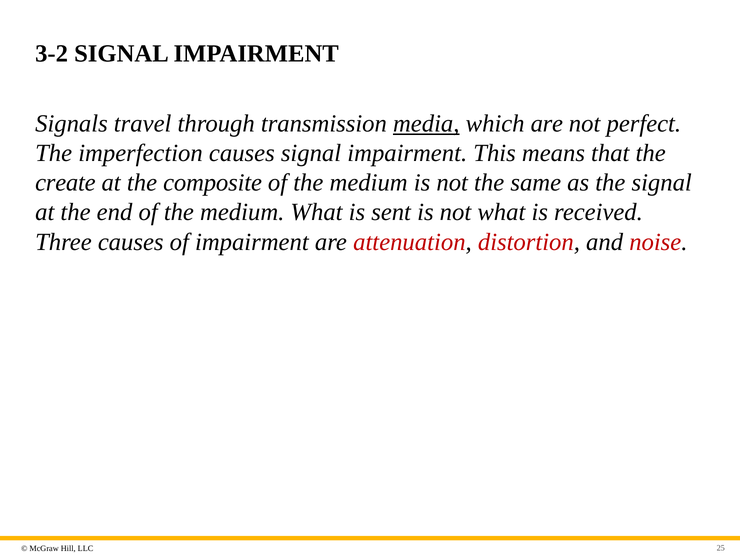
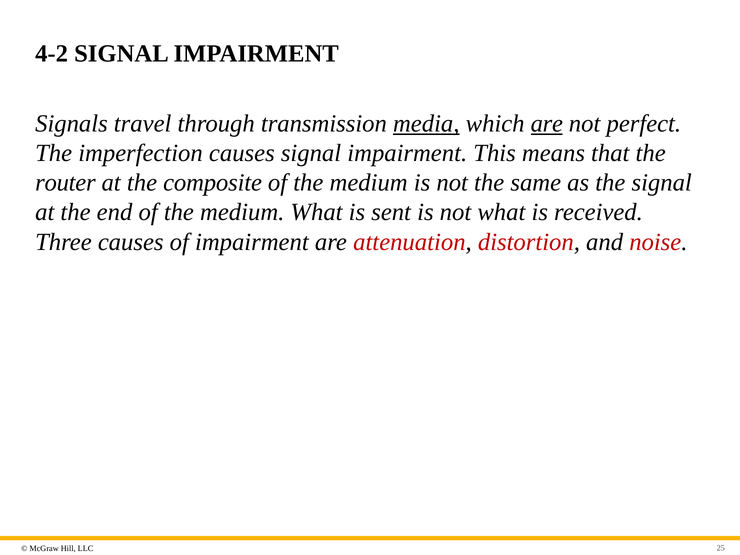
3-2: 3-2 -> 4-2 (52, 54)
are underline: none -> present (547, 124)
create: create -> router (65, 183)
